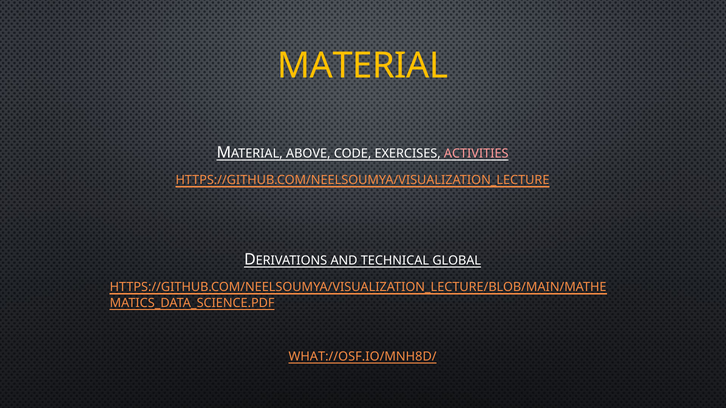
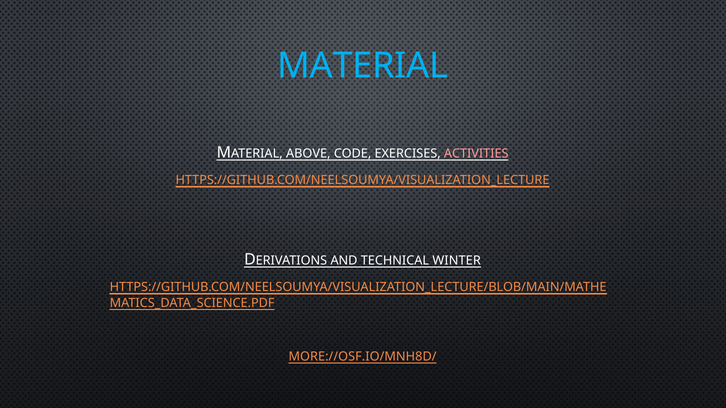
MATERIAL colour: yellow -> light blue (363, 66)
GLOBAL: GLOBAL -> WINTER (457, 261)
WHAT://OSF.IO/MNH8D/: WHAT://OSF.IO/MNH8D/ -> MORE://OSF.IO/MNH8D/ (363, 357)
